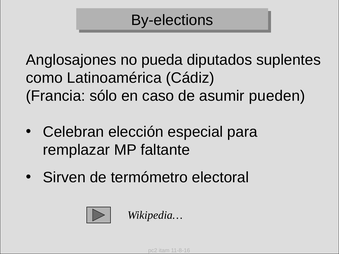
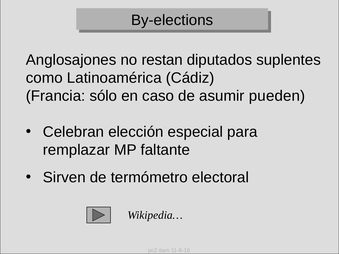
pueda: pueda -> restan (162, 60)
